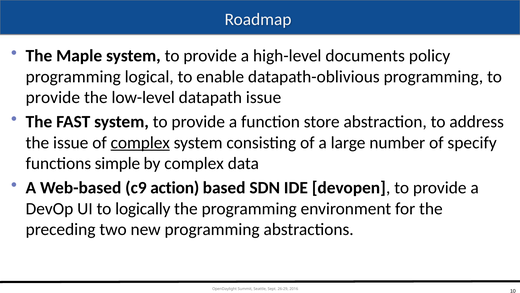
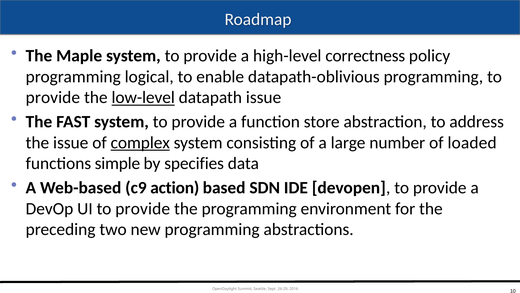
documents: documents -> correctness (365, 56)
low-level underline: none -> present (143, 97)
specify: specify -> loaded (472, 143)
by complex: complex -> specifies (194, 163)
UI to logically: logically -> provide (143, 208)
